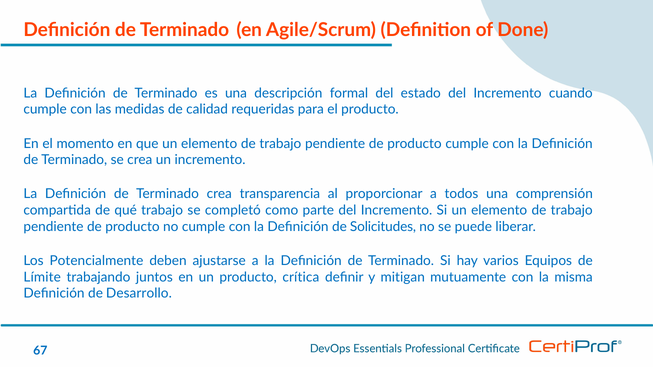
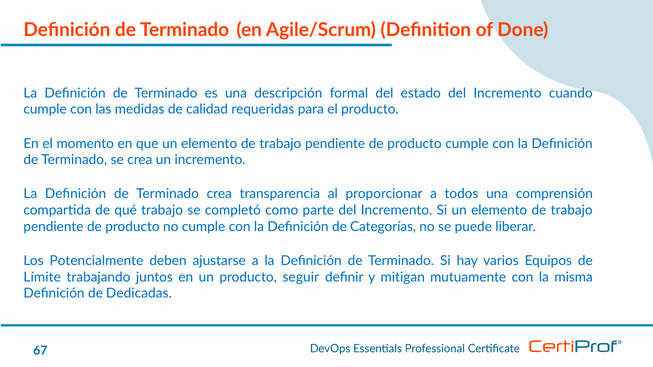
Solicitudes: Solicitudes -> Categorías (383, 227)
crítica: crítica -> seguir (301, 277)
Desarrollo: Desarrollo -> Dedicadas (139, 294)
